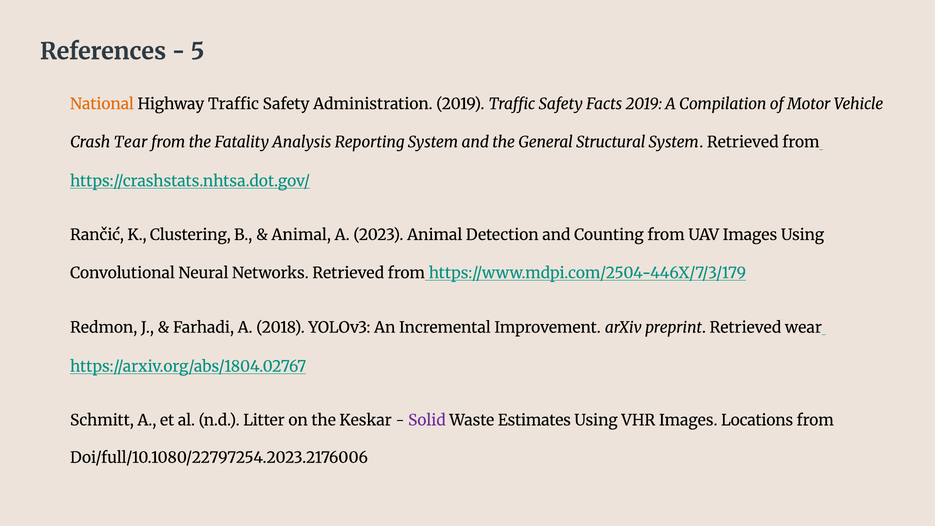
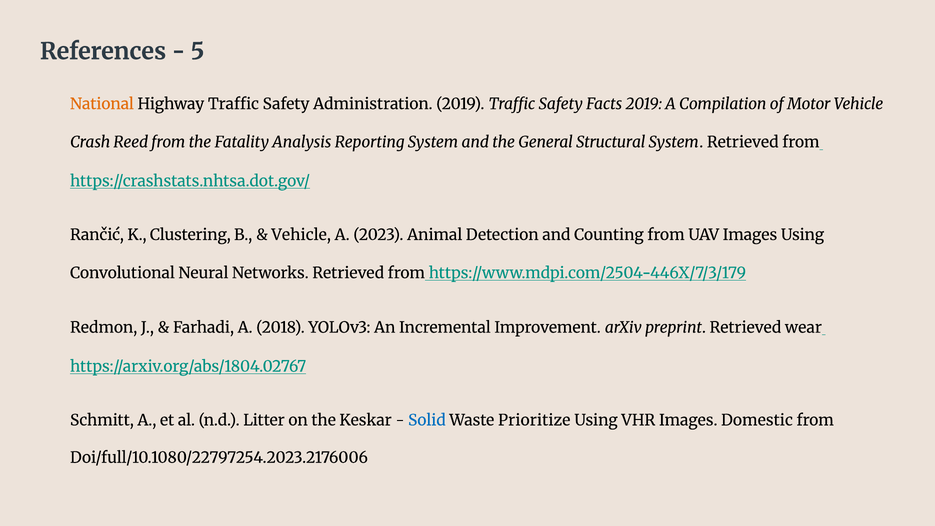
Tear: Tear -> Reed (131, 142)
Animal: Animal -> Vehicle (301, 235)
Solid colour: purple -> blue (427, 420)
Estimates: Estimates -> Prioritize (534, 420)
Locations: Locations -> Domestic (757, 420)
